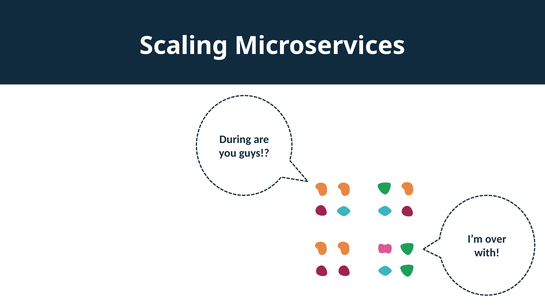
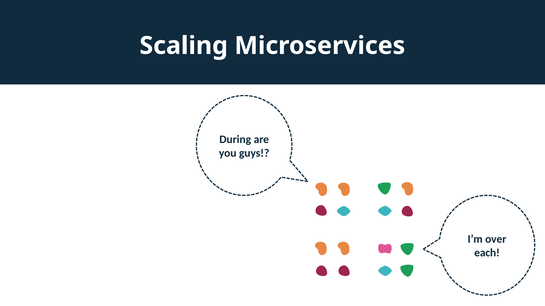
with: with -> each (487, 253)
